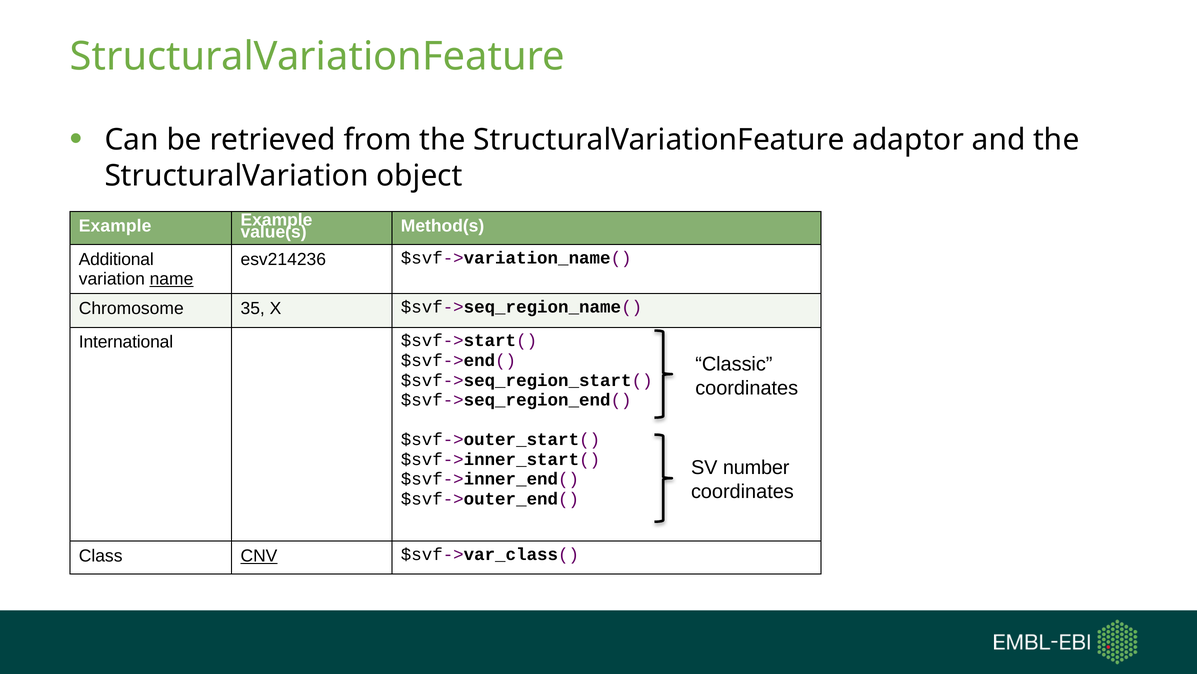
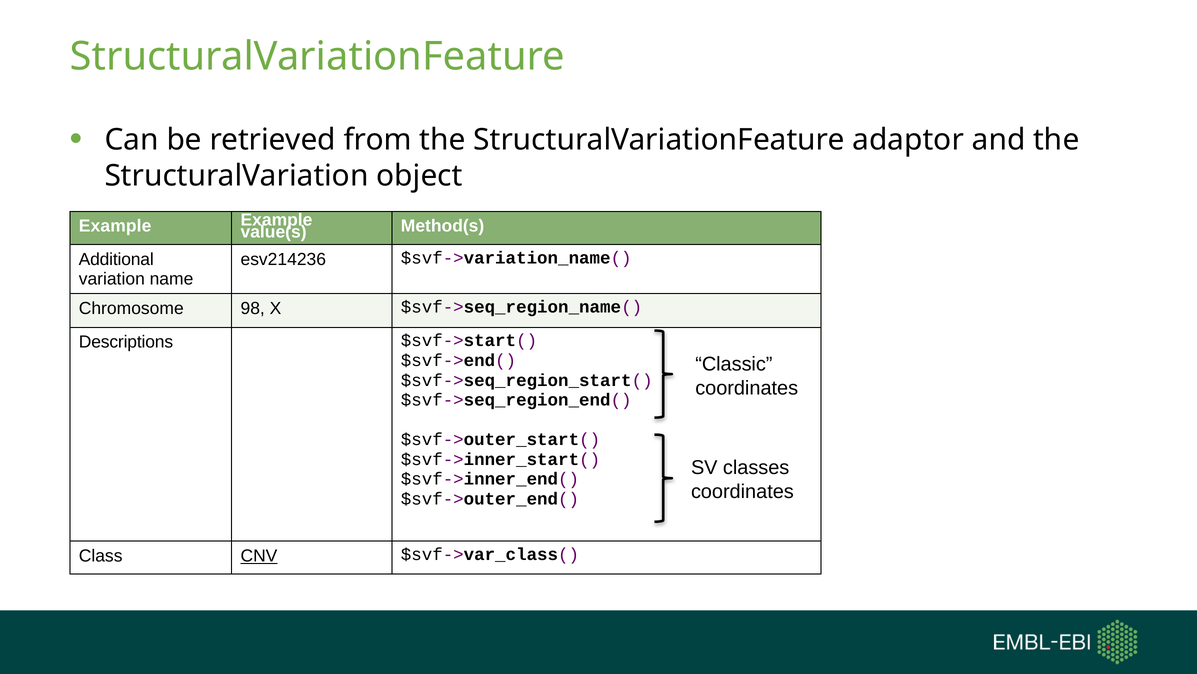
name underline: present -> none (172, 279)
35: 35 -> 98 (253, 308)
International: International -> Descriptions (126, 342)
number: number -> classes (756, 467)
